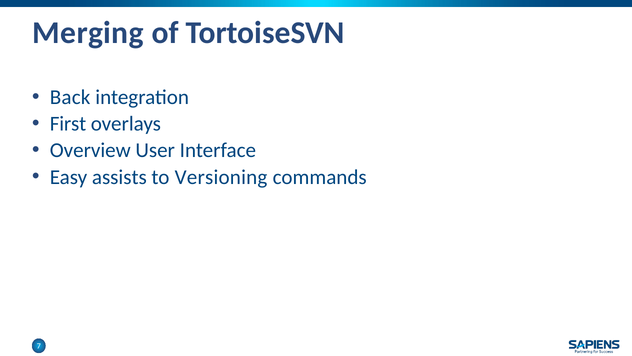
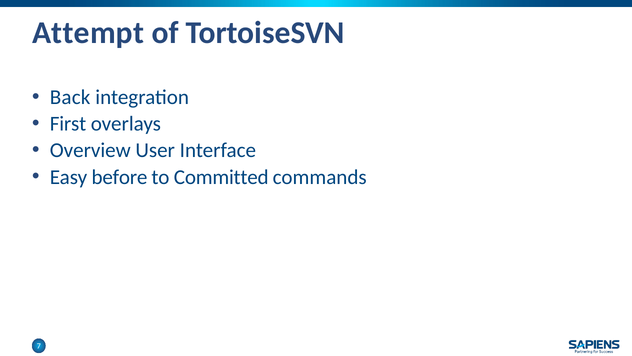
Merging: Merging -> Attempt (88, 33)
assists: assists -> before (119, 177)
Versioning: Versioning -> Committed (221, 177)
